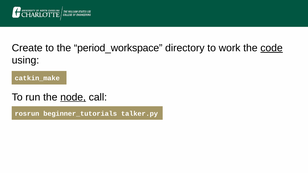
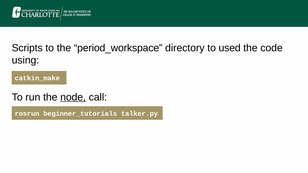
Create: Create -> Scripts (27, 48)
work: work -> used (230, 48)
code underline: present -> none (272, 48)
